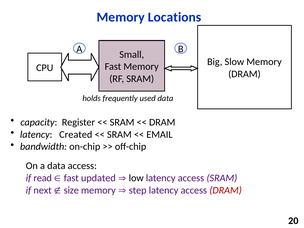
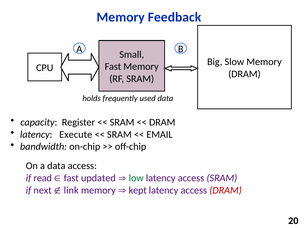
Locations: Locations -> Feedback (175, 17)
Created: Created -> Execute (76, 134)
low colour: black -> green (136, 178)
size: size -> link (71, 190)
step: step -> kept (138, 190)
